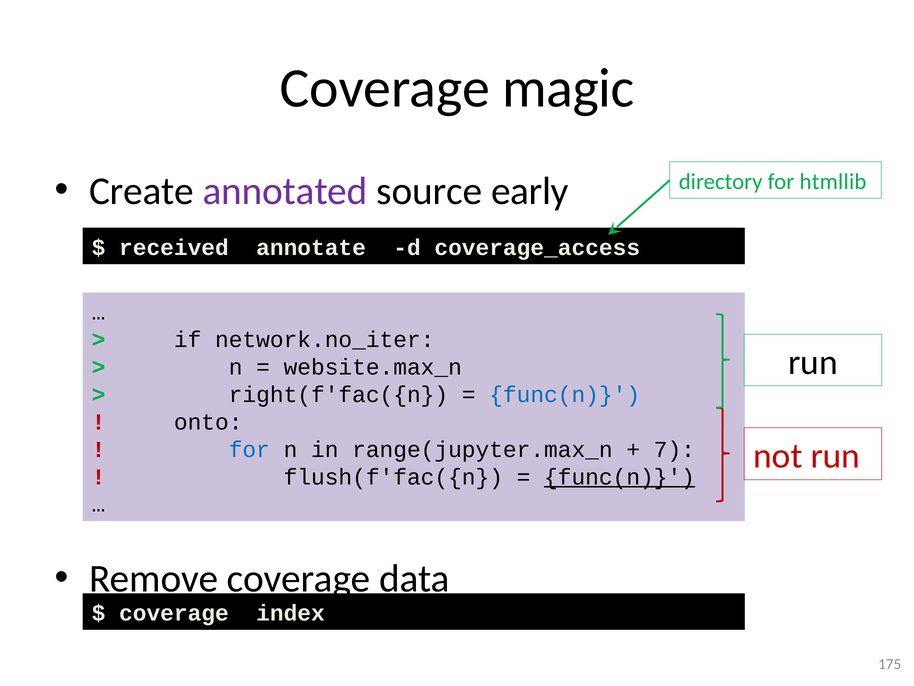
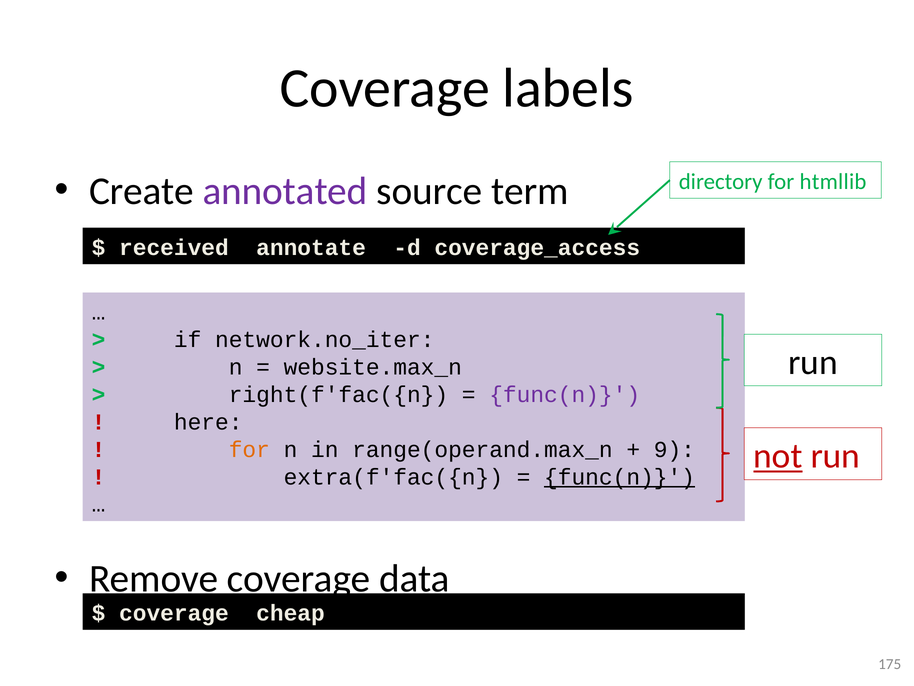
magic: magic -> labels (568, 88)
early: early -> term (530, 191)
func(n colour: blue -> purple (565, 394)
onto: onto -> here (208, 422)
for colour: blue -> orange (249, 449)
range(jupyter.max_n: range(jupyter.max_n -> range(operand.max_n (482, 449)
7: 7 -> 9 (674, 449)
not underline: none -> present (778, 456)
flush(f'fac({n: flush(f'fac({n -> extra(f'fac({n (393, 477)
index: index -> cheap (290, 613)
